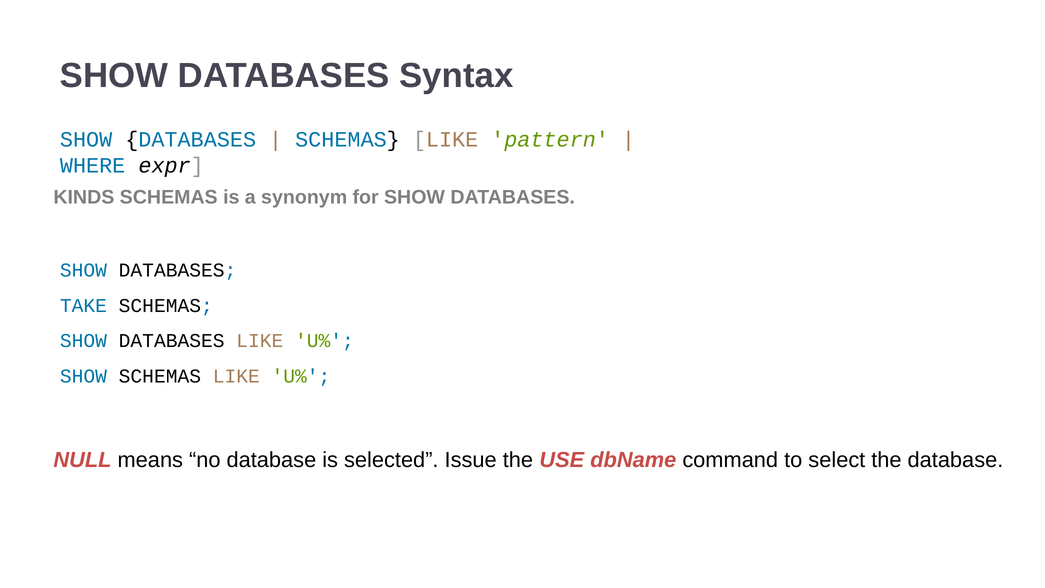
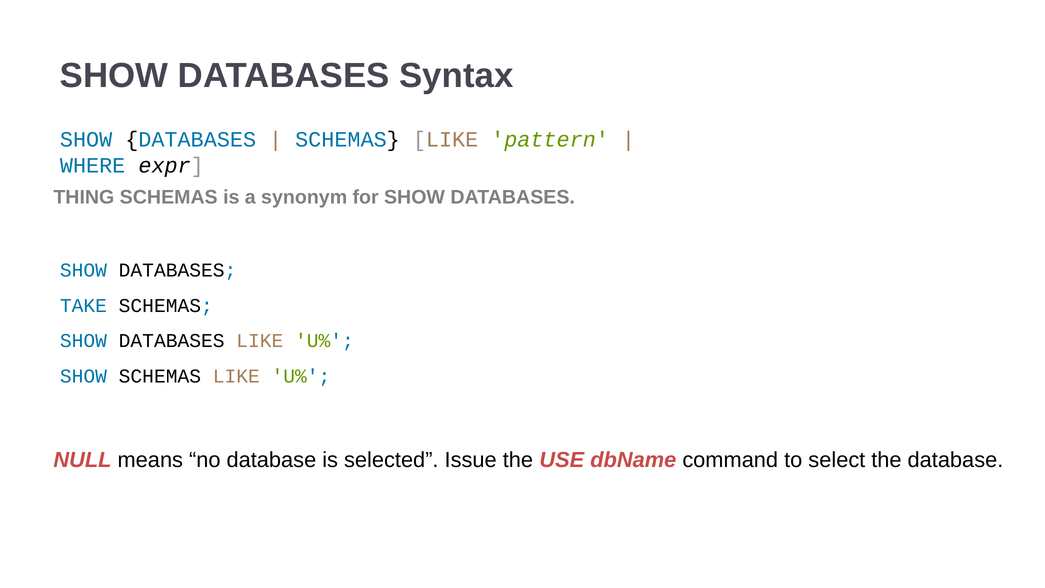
KINDS: KINDS -> THING (84, 197)
